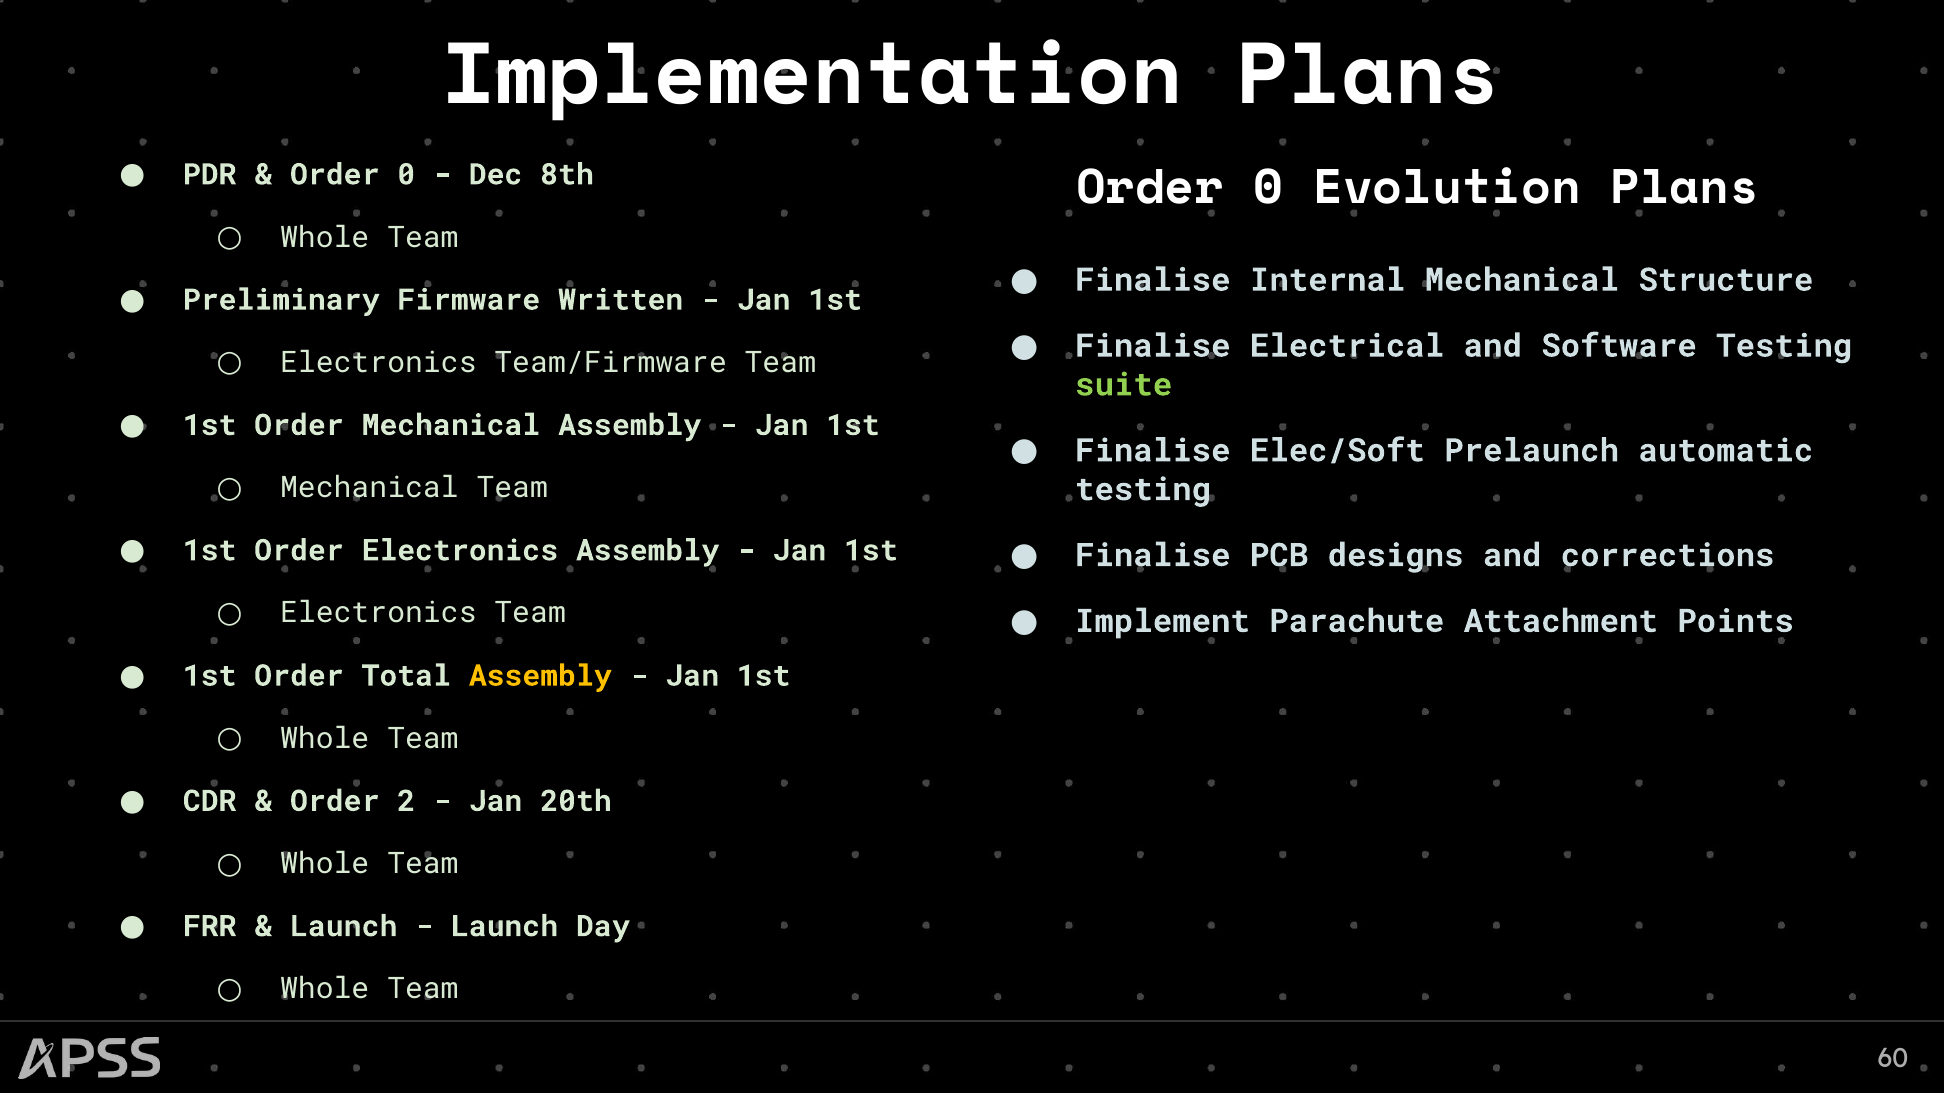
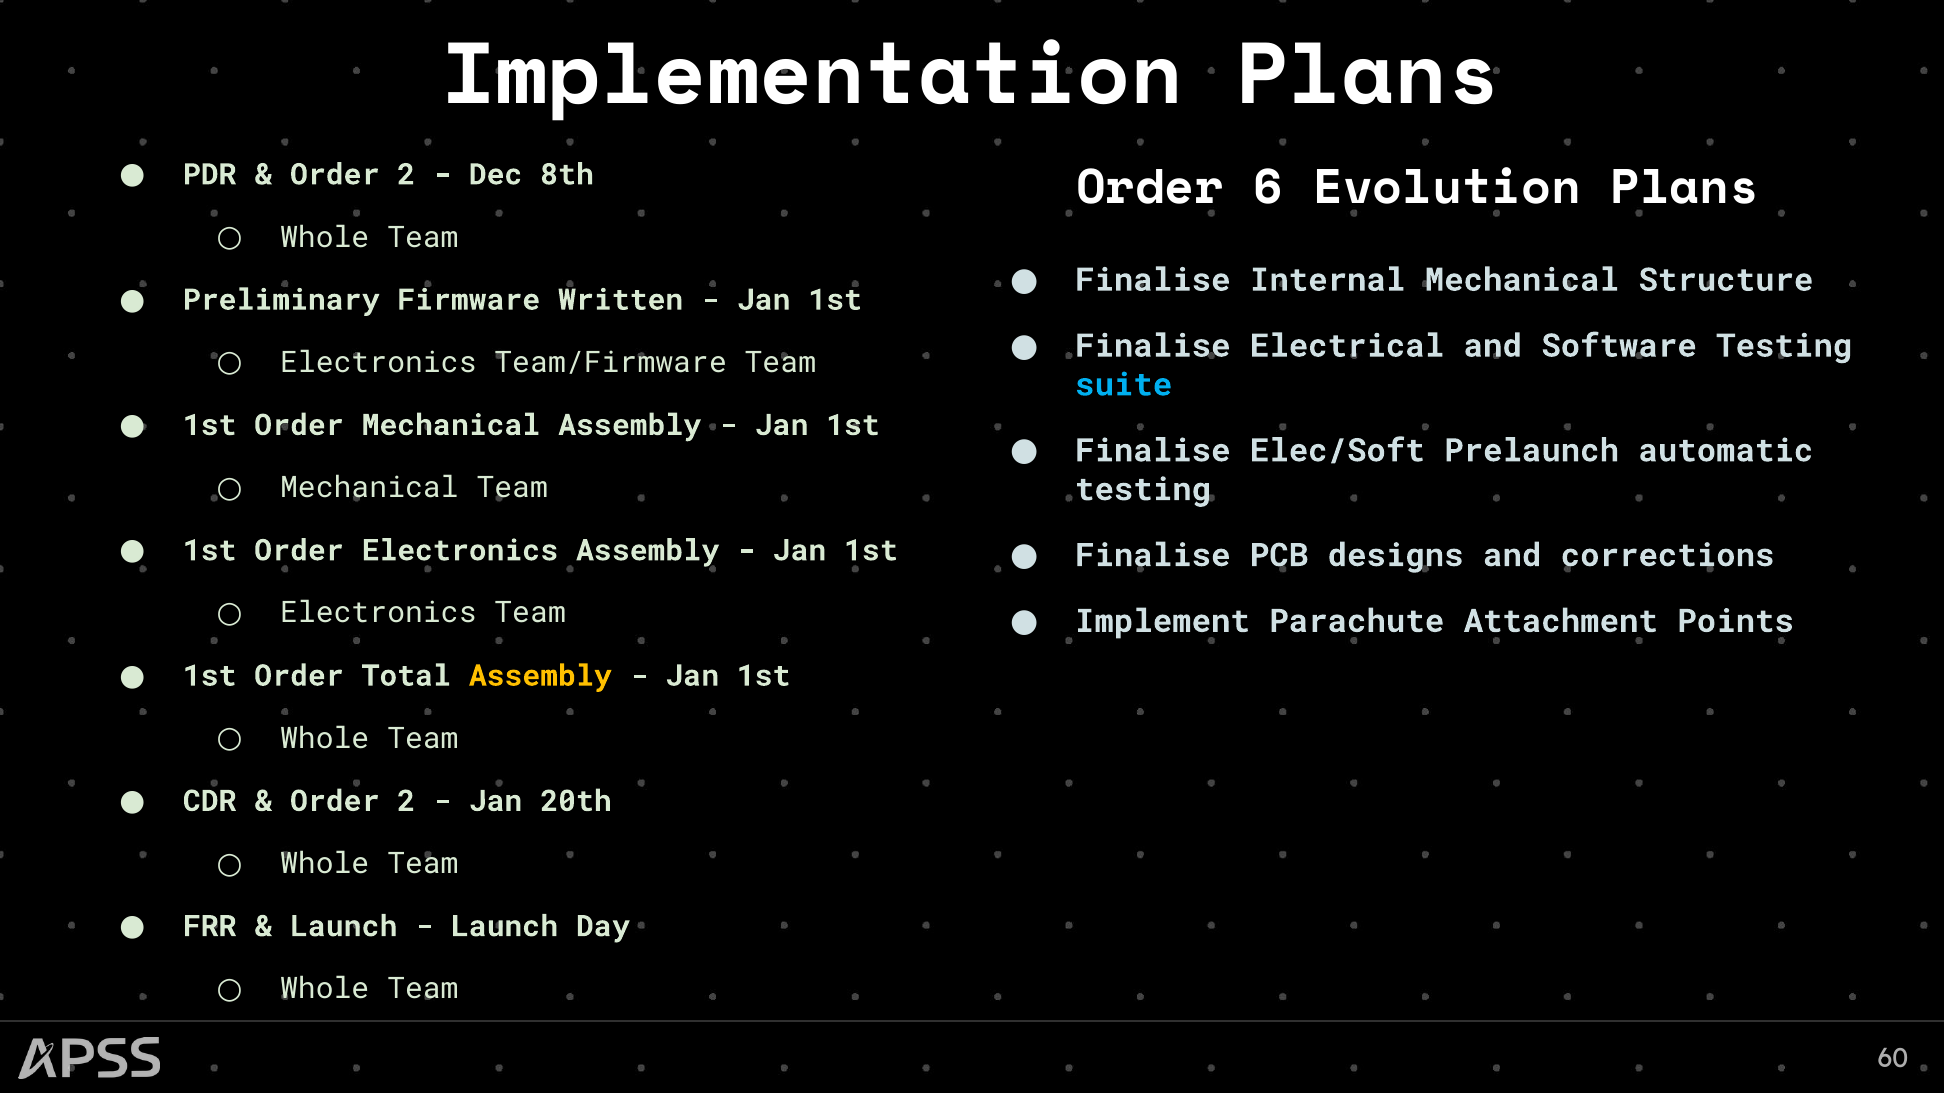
0: 0 -> 2 (406, 175)
0: 0 -> 6 (1269, 187)
suite colour: light green -> light blue (1124, 385)
